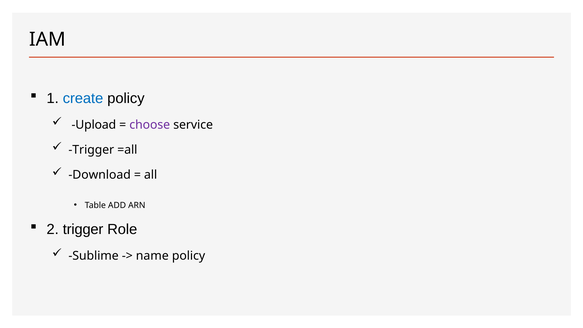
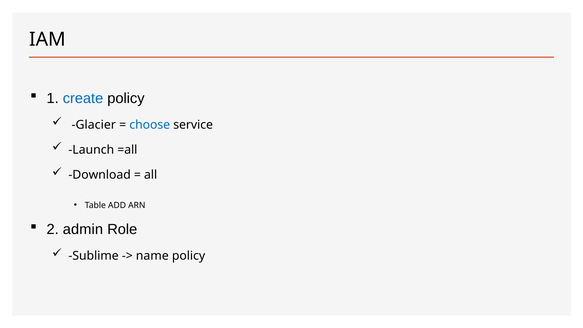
Upload: Upload -> Glacier (94, 125)
choose colour: purple -> blue (150, 125)
Trigger: Trigger -> Launch (91, 150)
2 trigger: trigger -> admin (83, 229)
